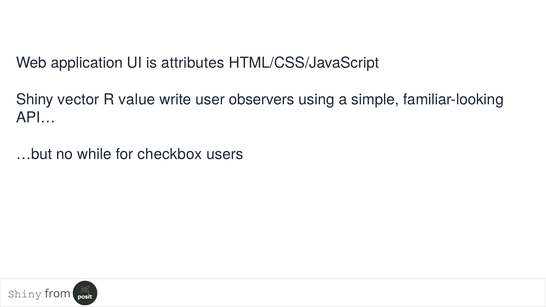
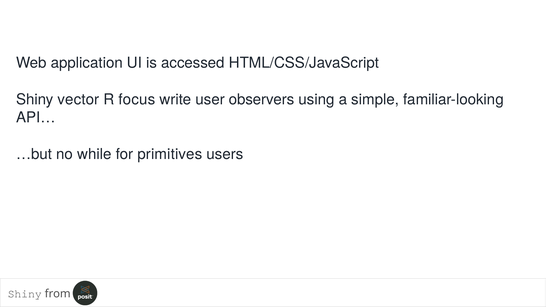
attributes: attributes -> accessed (193, 63)
value: value -> focus (137, 100)
checkbox: checkbox -> primitives (170, 154)
